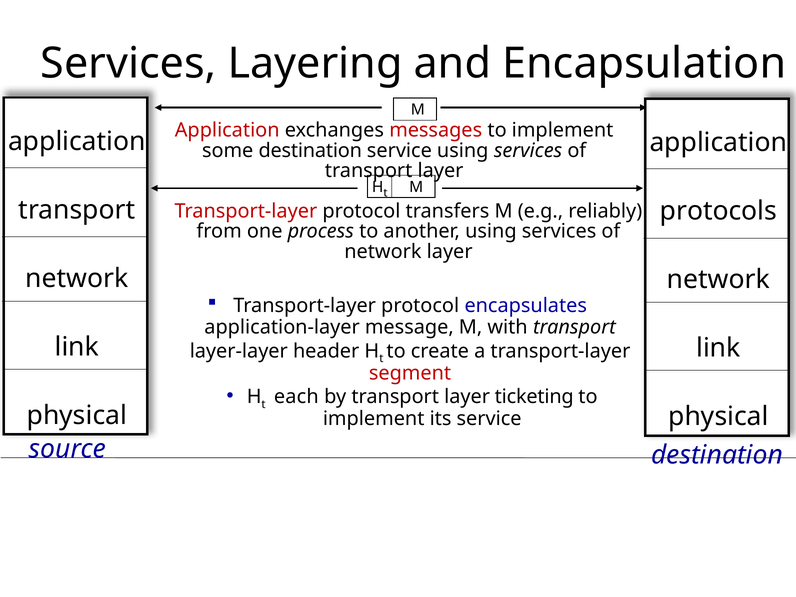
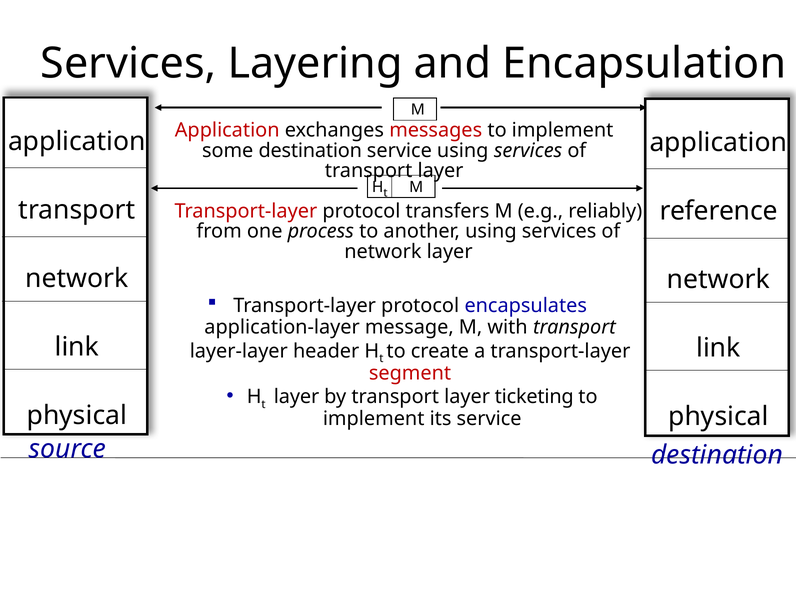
protocols: protocols -> reference (719, 211)
each: each -> layer (297, 397)
